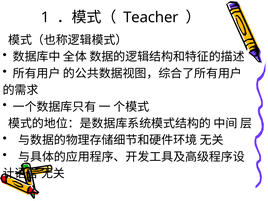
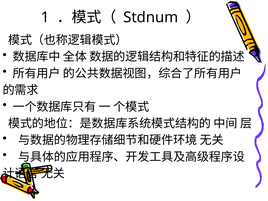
Teacher: Teacher -> Stdnum (151, 17)
